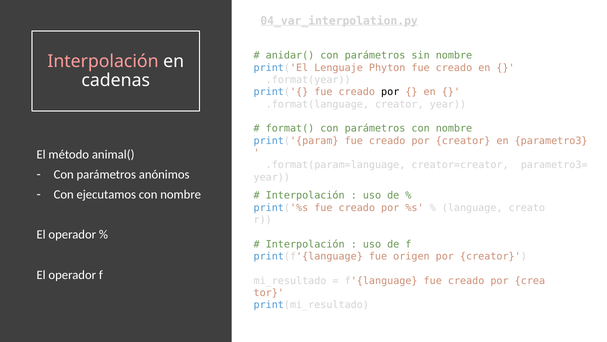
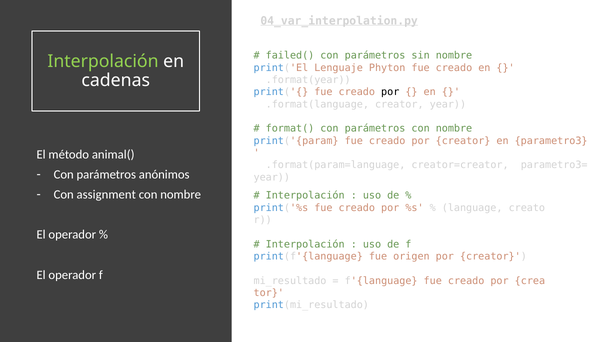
anidar(: anidar( -> failed( (290, 56)
Interpolación colour: pink -> light green (103, 61)
ejecutamos: ejecutamos -> assignment (106, 194)
